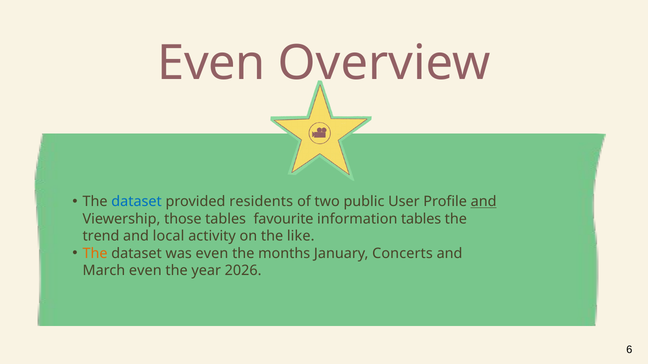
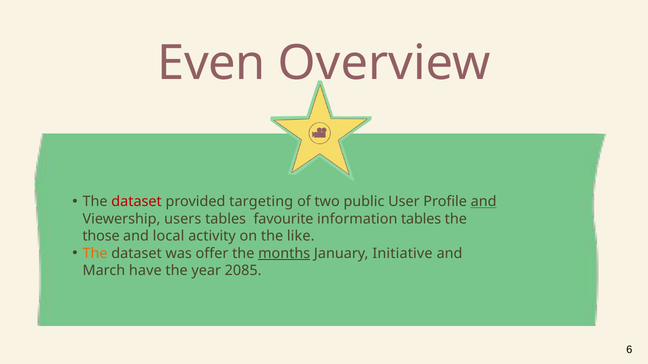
dataset colour: blue -> red (137, 202)
residents: residents -> targeting (261, 202)
those: those -> users (183, 219)
trend: trend -> those (101, 236)
was even: even -> offer (212, 254)
months underline: none -> present (284, 254)
Concerts: Concerts -> Initiative (402, 254)
March even: even -> have (145, 271)
2026: 2026 -> 2085 (243, 271)
